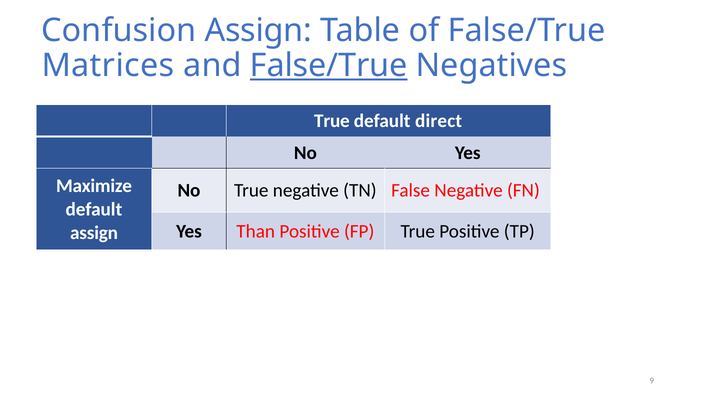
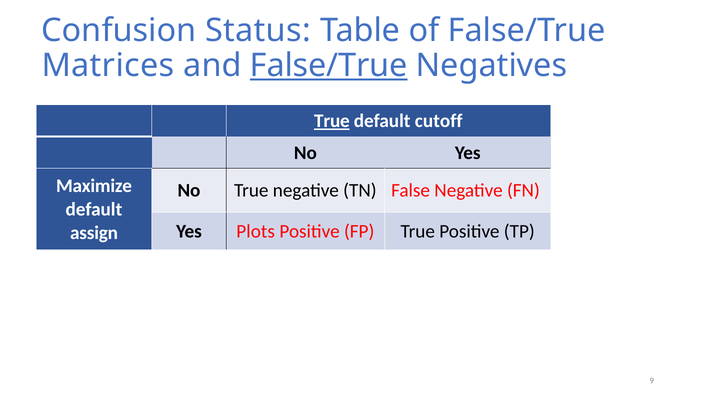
Confusion Assign: Assign -> Status (258, 30)
True underline: none -> present (332, 121)
direct: direct -> cutoff (439, 121)
Than: Than -> Plots (256, 231)
